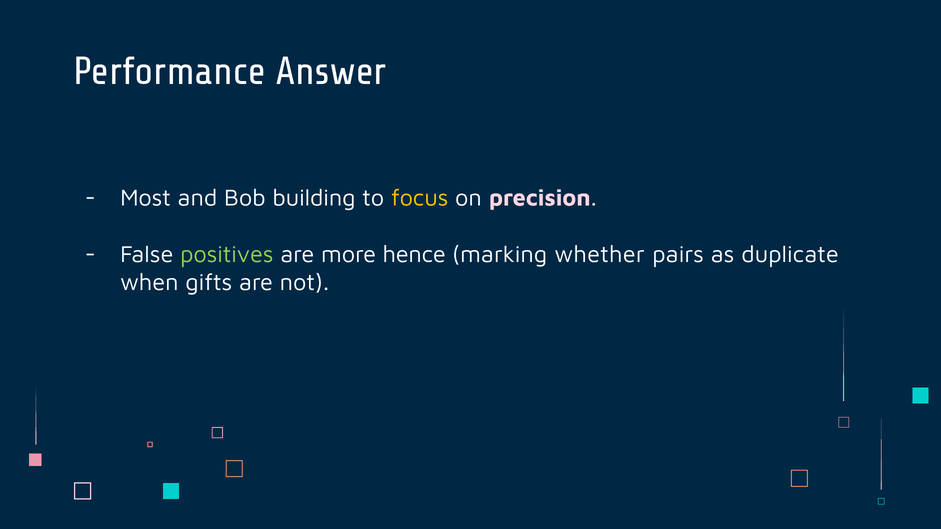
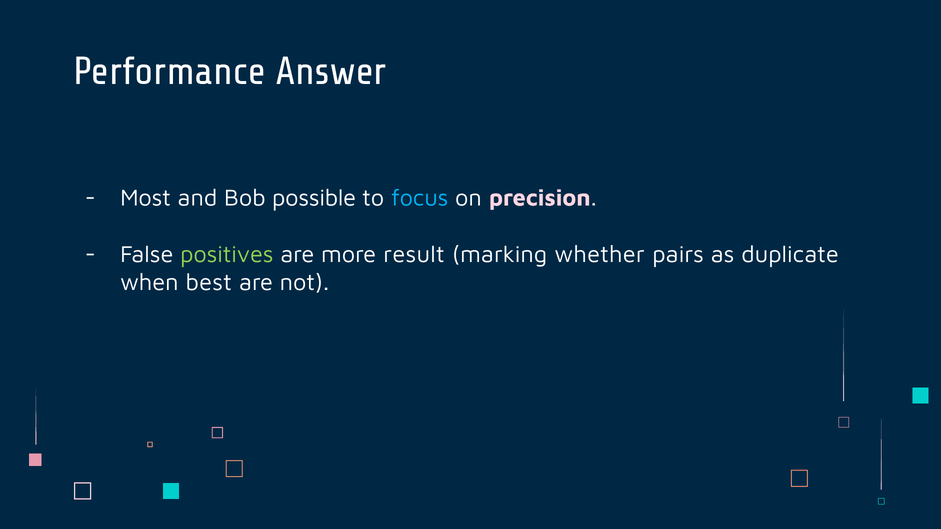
building: building -> possible (314, 198)
focus colour: yellow -> light blue (420, 198)
hence: hence -> result (414, 254)
gifts: gifts -> best (209, 283)
